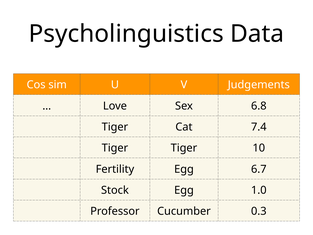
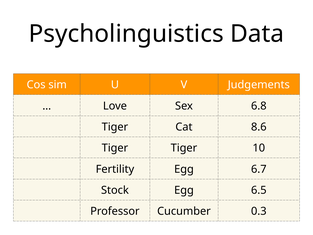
7.4: 7.4 -> 8.6 (259, 127)
1.0: 1.0 -> 6.5 (259, 190)
